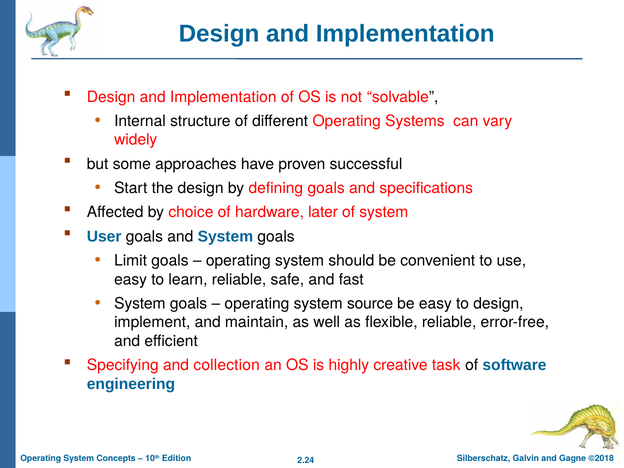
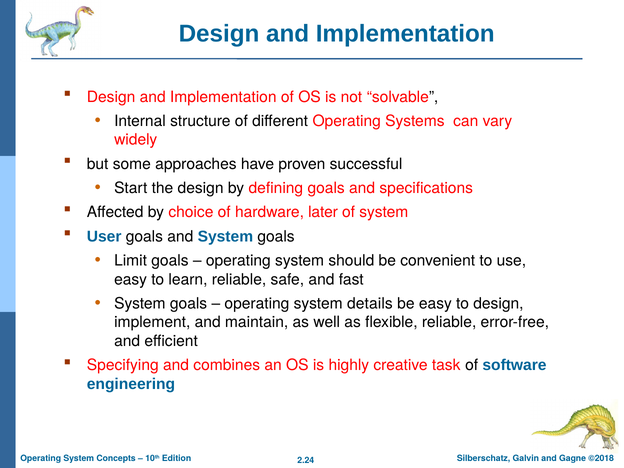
source: source -> details (370, 304)
collection: collection -> combines (227, 365)
